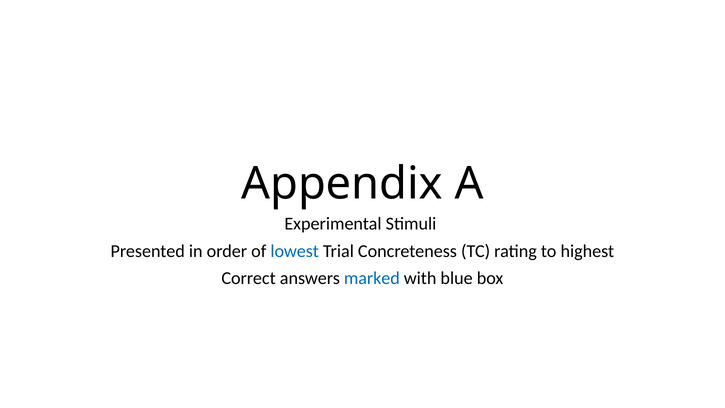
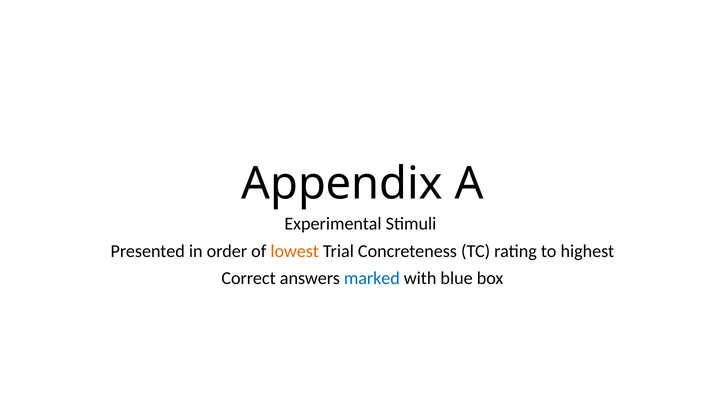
lowest colour: blue -> orange (295, 251)
